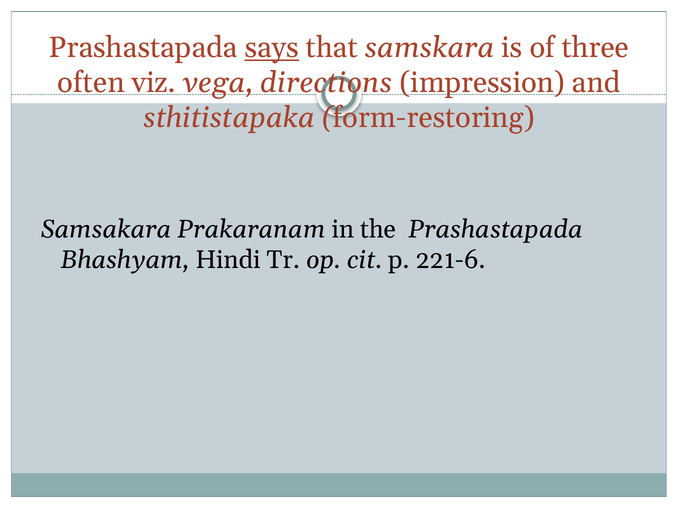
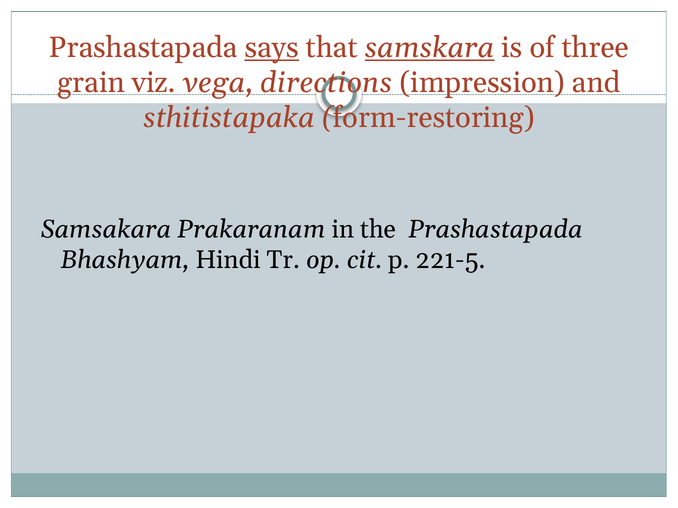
samskara underline: none -> present (430, 48)
often: often -> grain (91, 83)
221-6: 221-6 -> 221-5 (451, 260)
